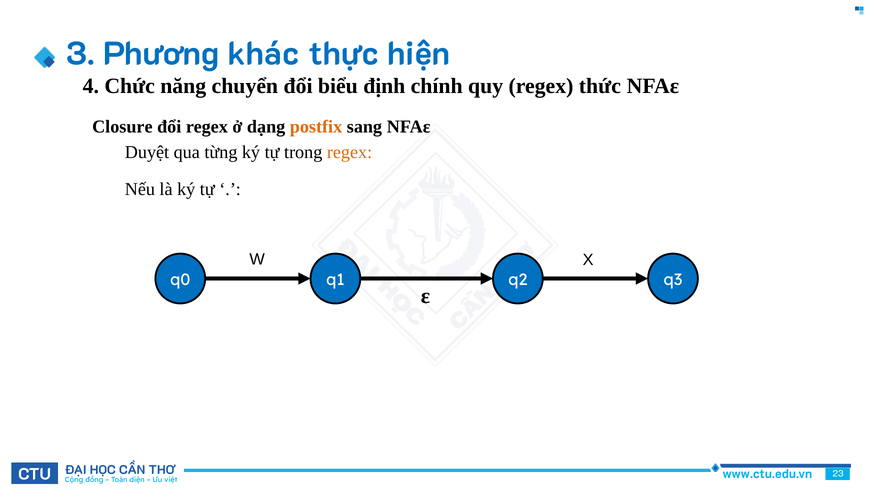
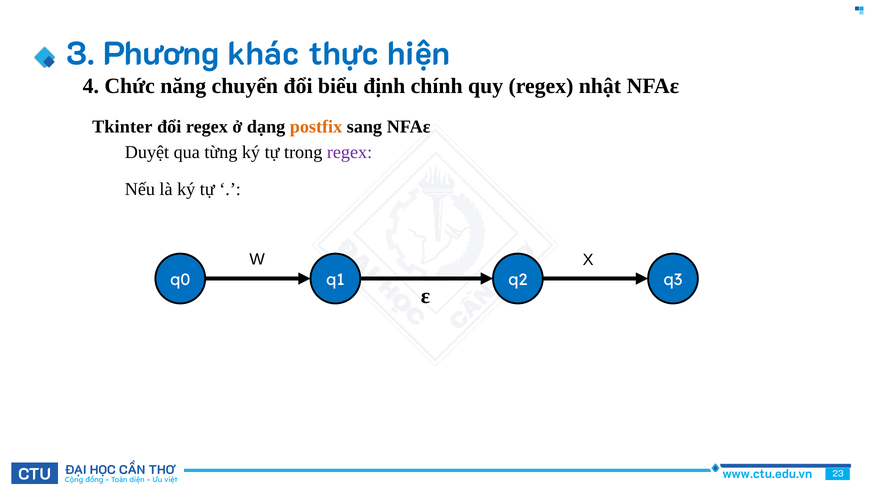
thức: thức -> nhật (600, 86)
Closure: Closure -> Tkinter (122, 127)
regex colour: orange -> purple (350, 152)
